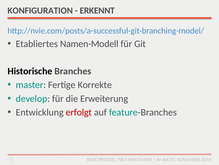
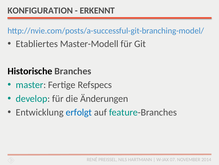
Namen-Modell: Namen-Modell -> Master-Modell (89, 44)
Korrekte: Korrekte -> Refspecs (95, 85)
Erweiterung: Erweiterung -> Änderungen (104, 98)
erfolgt colour: red -> blue (79, 112)
